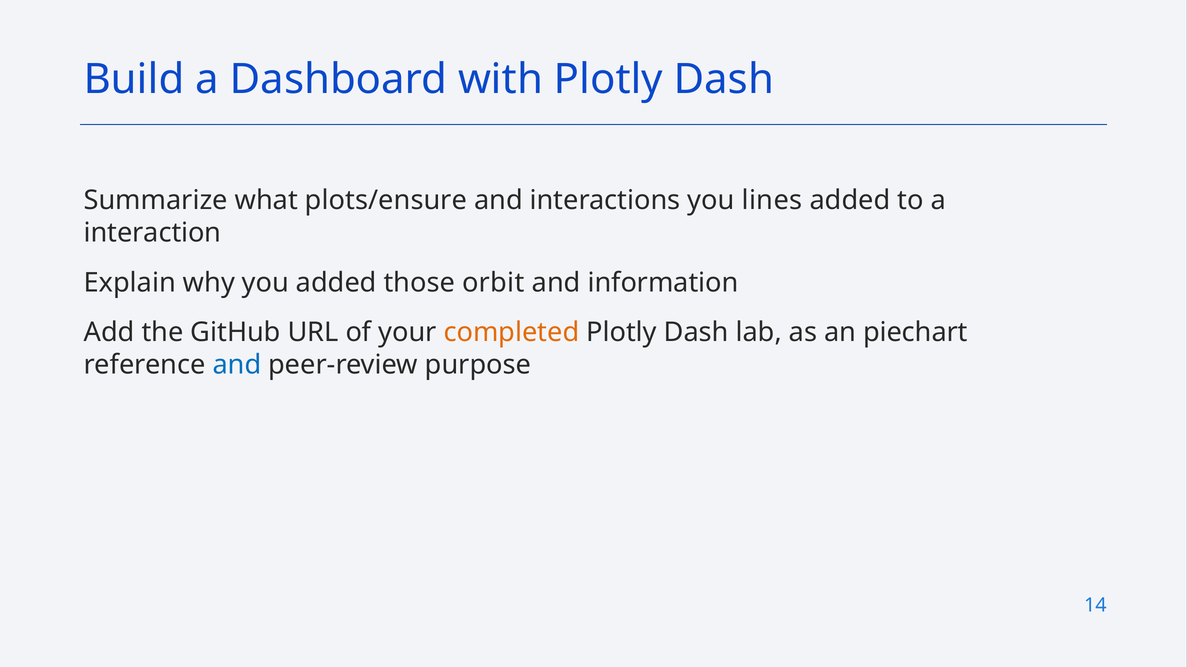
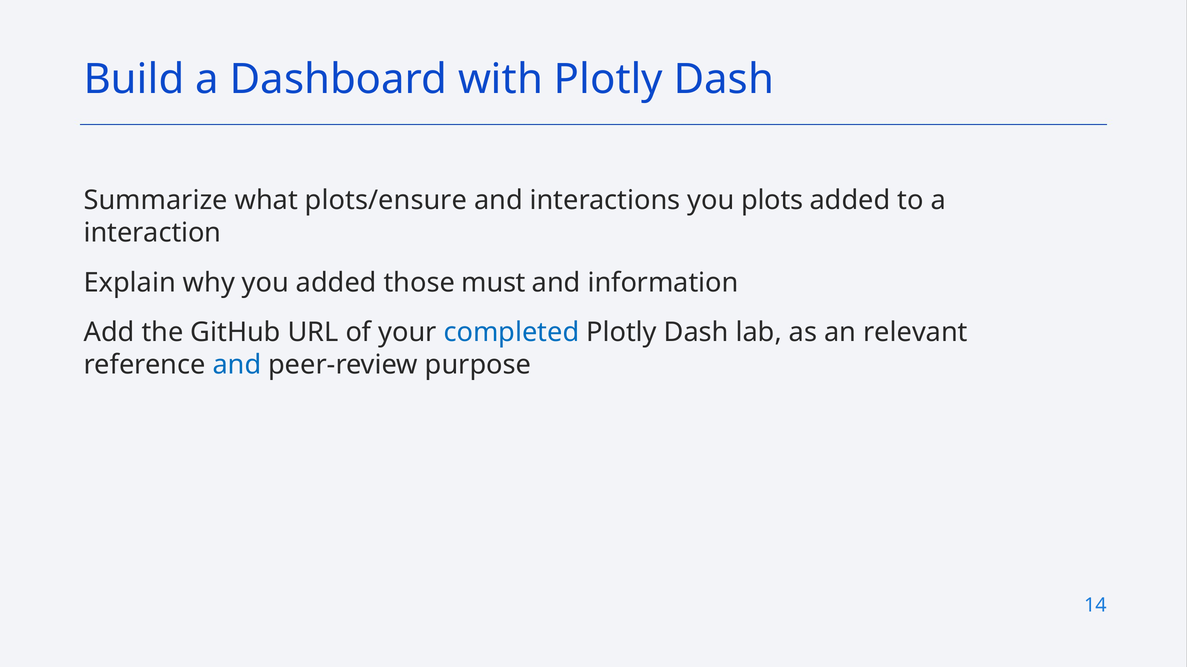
lines: lines -> plots (772, 200)
orbit: orbit -> must (494, 283)
completed colour: orange -> blue (511, 333)
piechart: piechart -> relevant (915, 333)
